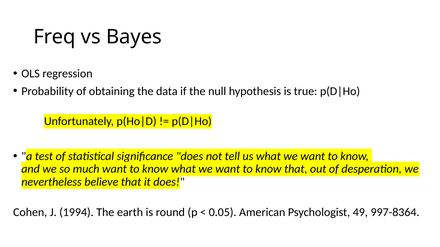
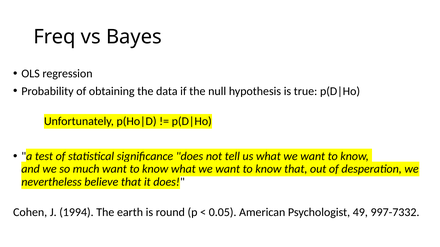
997-8364: 997-8364 -> 997-7332 (395, 213)
